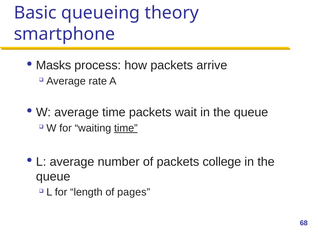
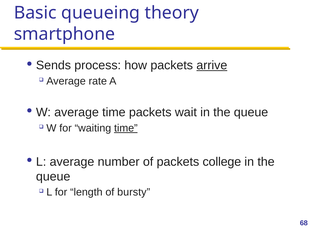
Masks: Masks -> Sends (53, 66)
arrive underline: none -> present (212, 66)
pages: pages -> bursty (134, 193)
